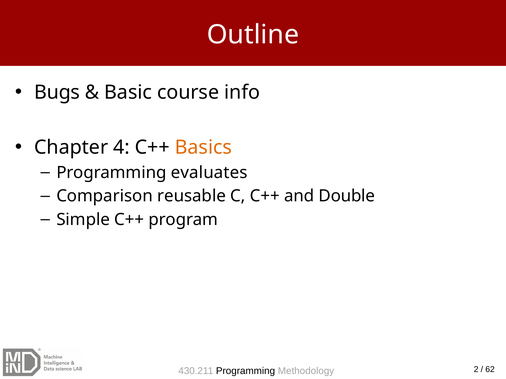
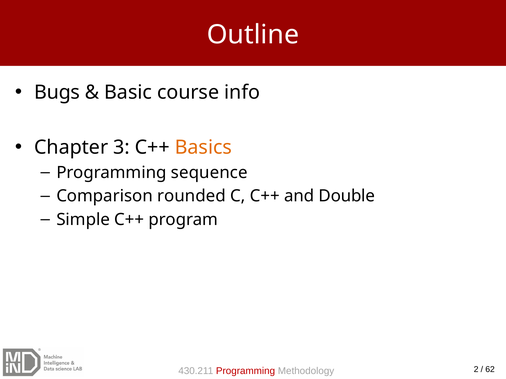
4: 4 -> 3 (122, 148)
evaluates: evaluates -> sequence (209, 173)
reusable: reusable -> rounded (192, 196)
Programming colour: black -> red (246, 371)
